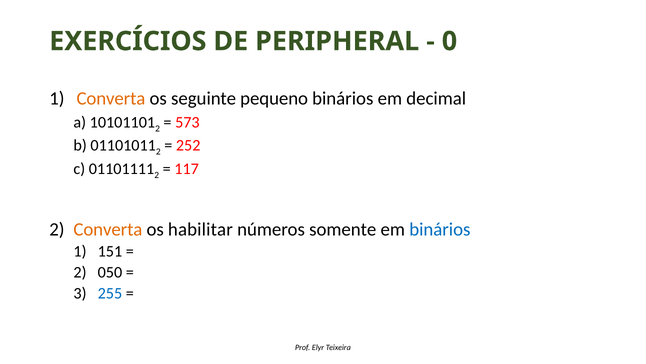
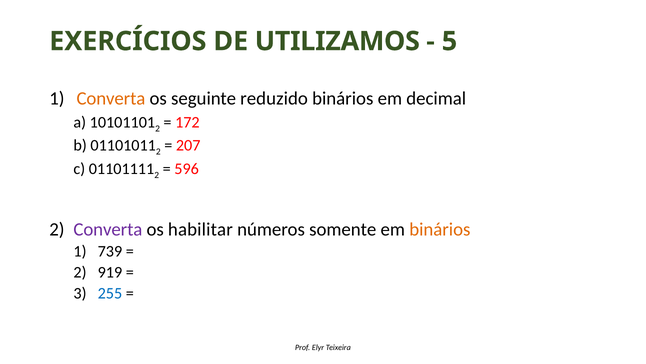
PERIPHERAL: PERIPHERAL -> UTILIZAMOS (337, 41)
0: 0 -> 5 (449, 41)
pequeno: pequeno -> reduzido (274, 98)
573: 573 -> 172 (187, 122)
252: 252 -> 207 (188, 145)
117: 117 -> 596 (187, 168)
Converta colour: orange -> purple (108, 229)
binários colour: blue -> orange (440, 229)
151: 151 -> 739 (110, 251)
050: 050 -> 919 (110, 272)
